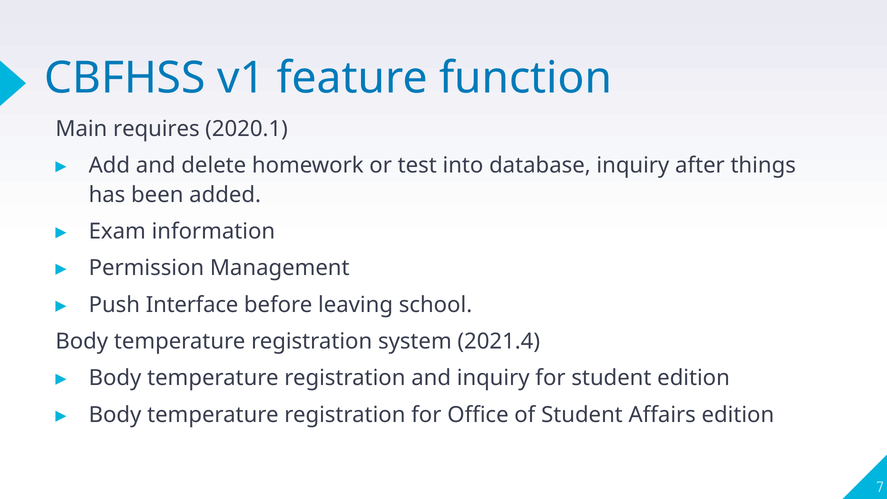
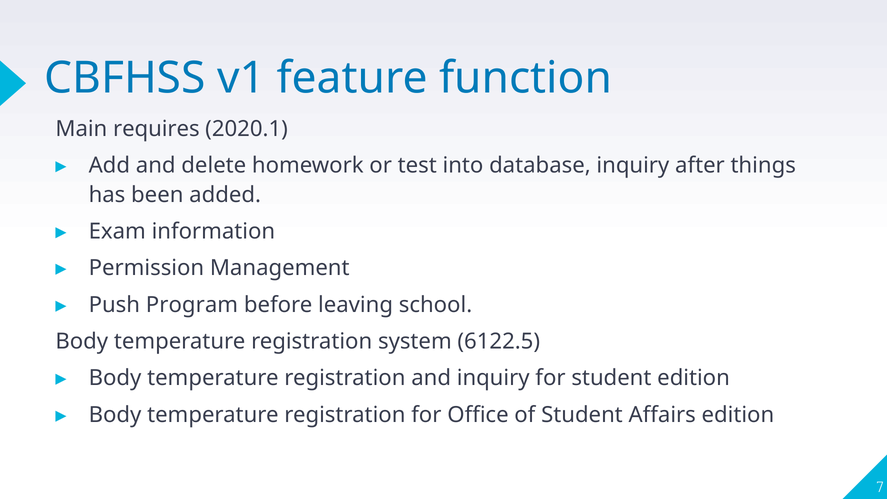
Interface: Interface -> Program (192, 305)
2021.4: 2021.4 -> 6122.5 (499, 341)
